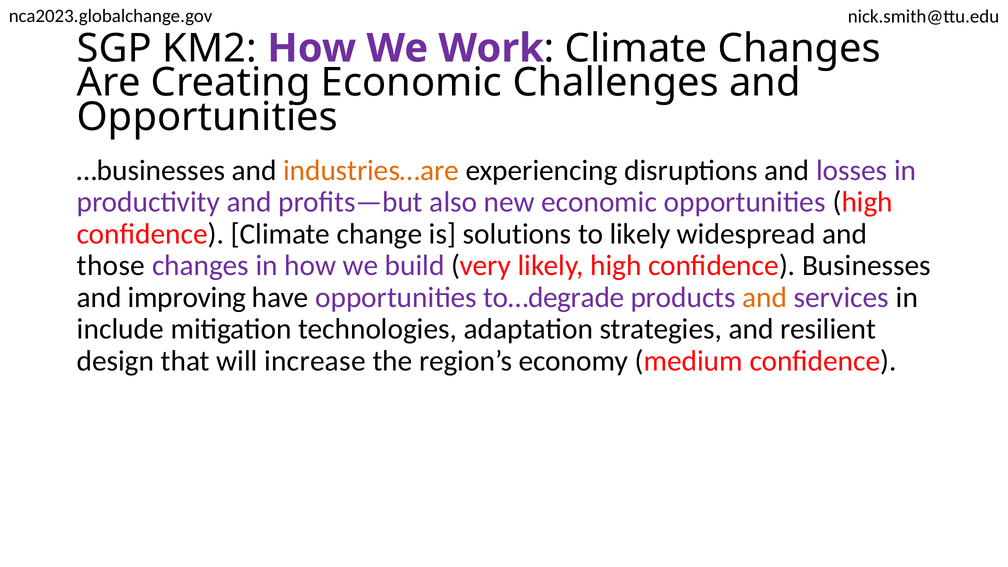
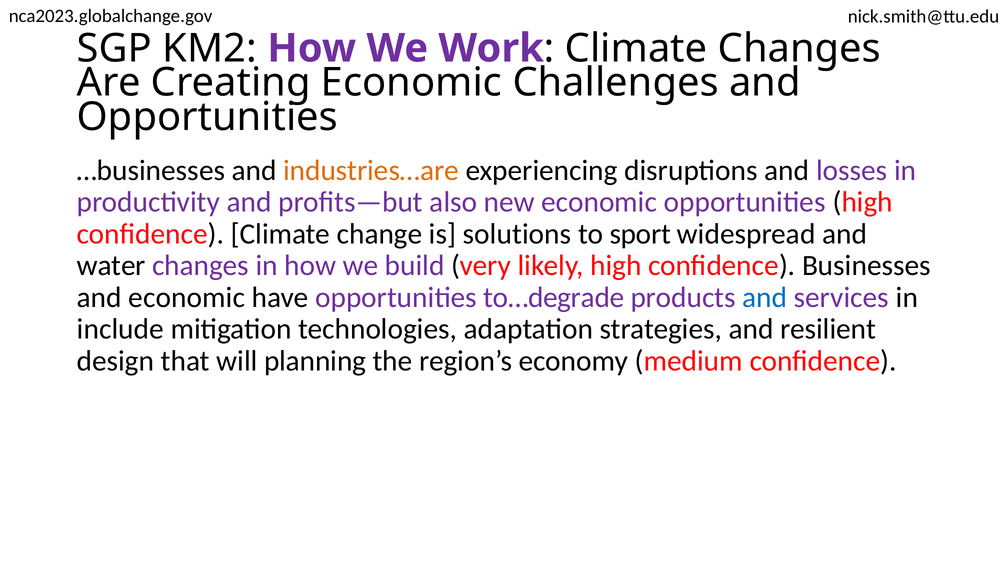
to likely: likely -> sport (640, 234)
those: those -> water (111, 266)
and improving: improving -> economic (187, 297)
and colour: orange -> blue (765, 297)
increase: increase -> planning (315, 361)
